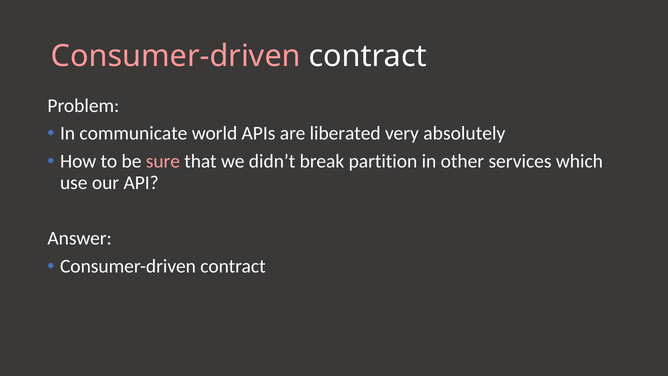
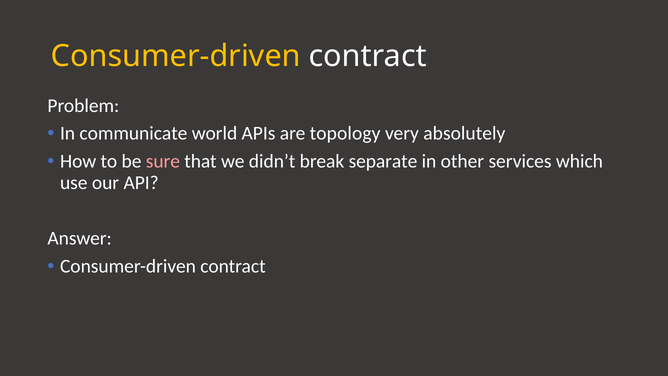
Consumer-driven colour: pink -> yellow (176, 56)
liberated: liberated -> topology (345, 133)
partition: partition -> separate (383, 161)
